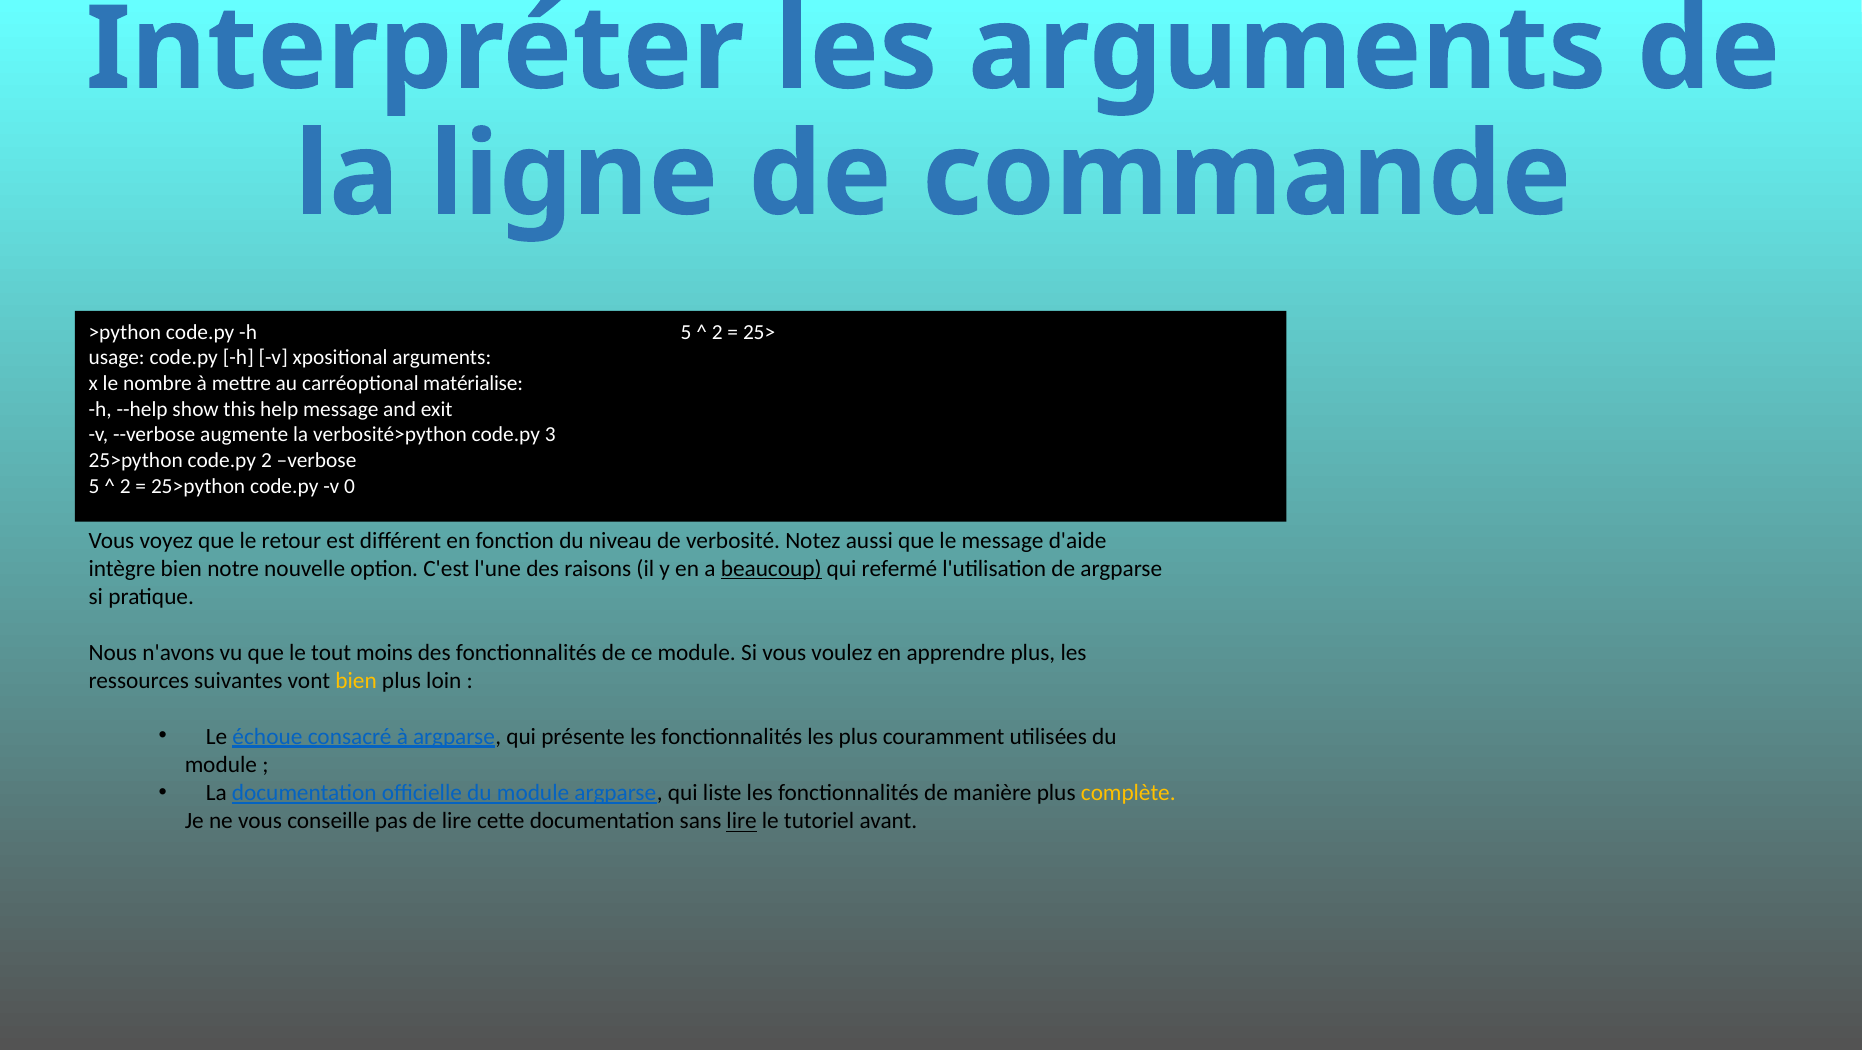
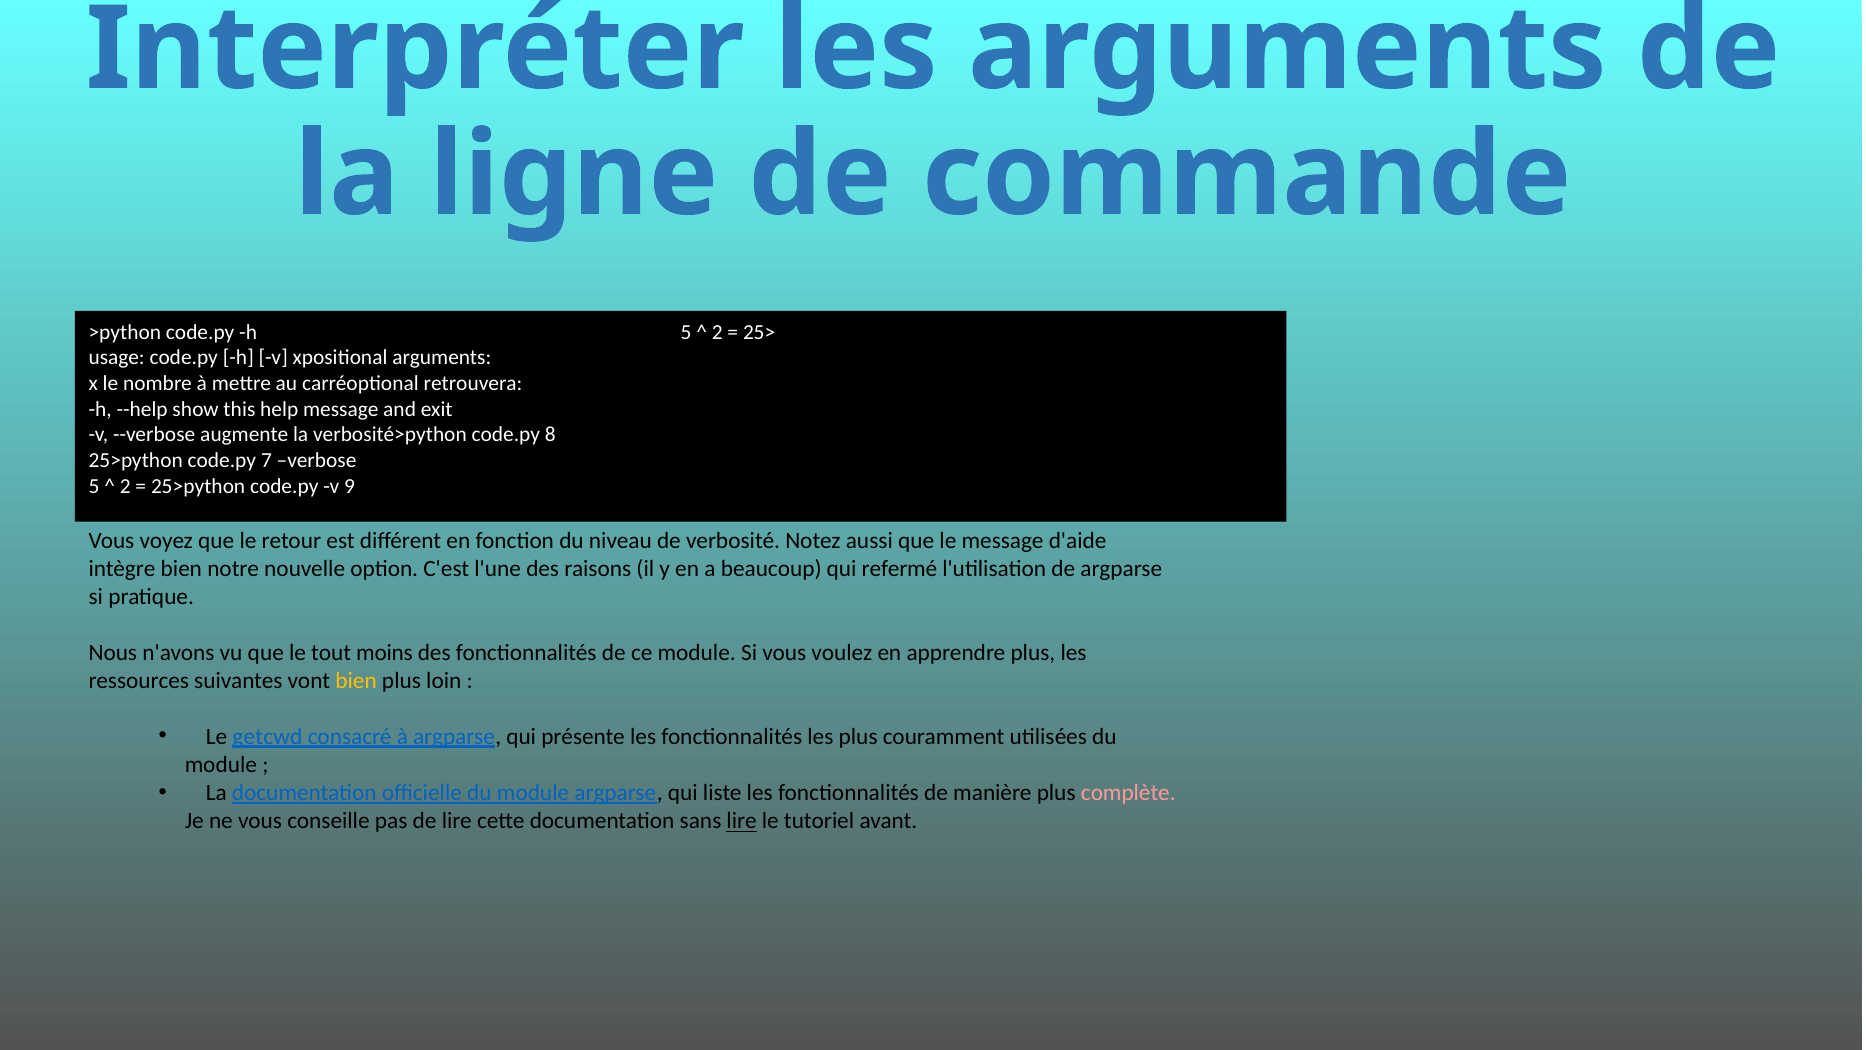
matérialise: matérialise -> retrouvera (473, 383)
3: 3 -> 8 (550, 435)
code.py 2: 2 -> 7 (266, 460)
0: 0 -> 9 (350, 486)
beaucoup underline: present -> none (771, 568)
échoue: échoue -> getcwd (267, 736)
complète colour: yellow -> pink (1128, 792)
